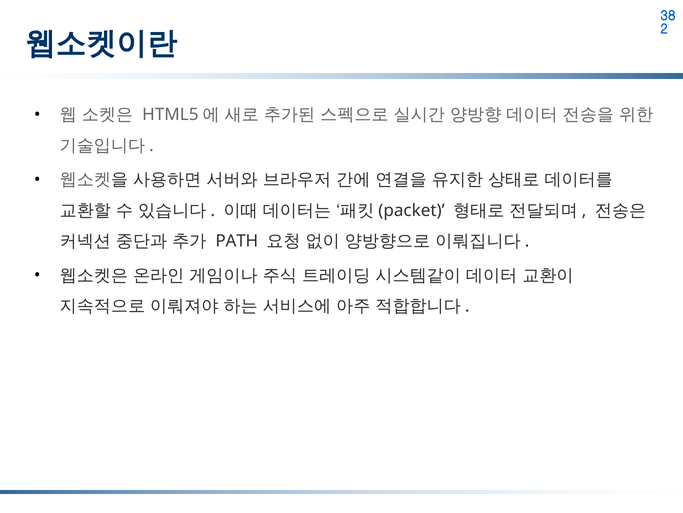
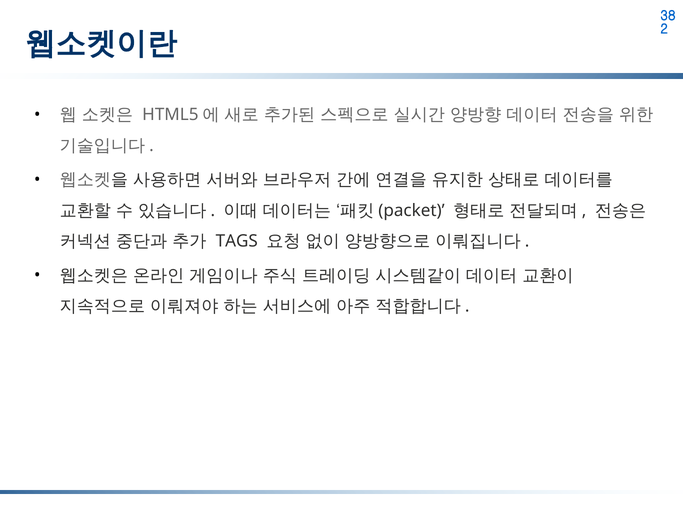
PATH: PATH -> TAGS (237, 241)
